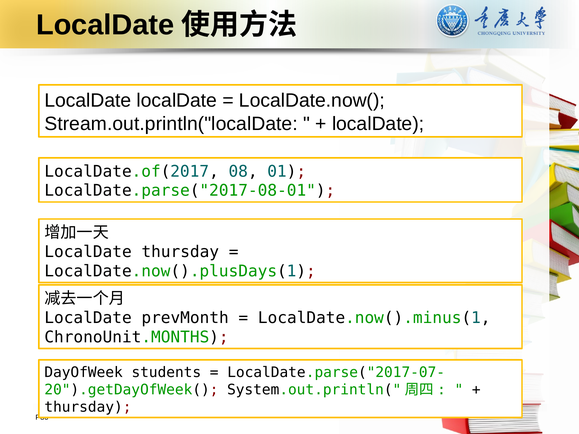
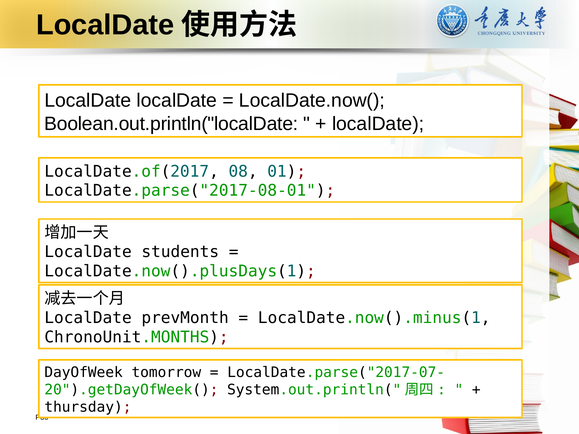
Stream.out.println("localDate: Stream.out.println("localDate -> Boolean.out.println("localDate (171, 124)
LocalDate thursday: thursday -> students (180, 252)
students: students -> tomorrow (166, 373)
